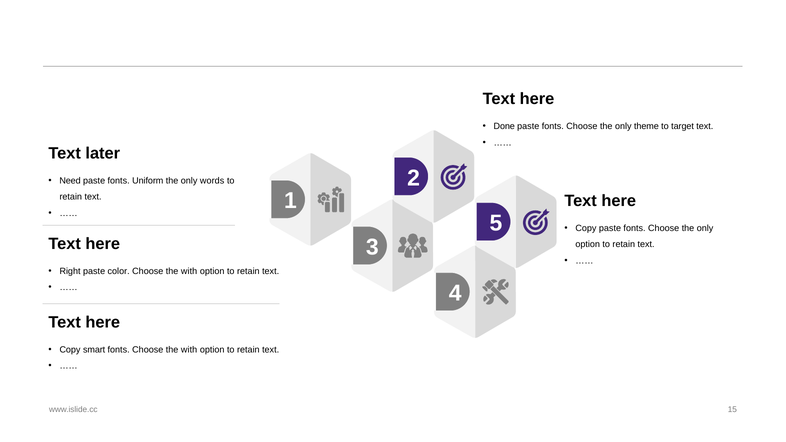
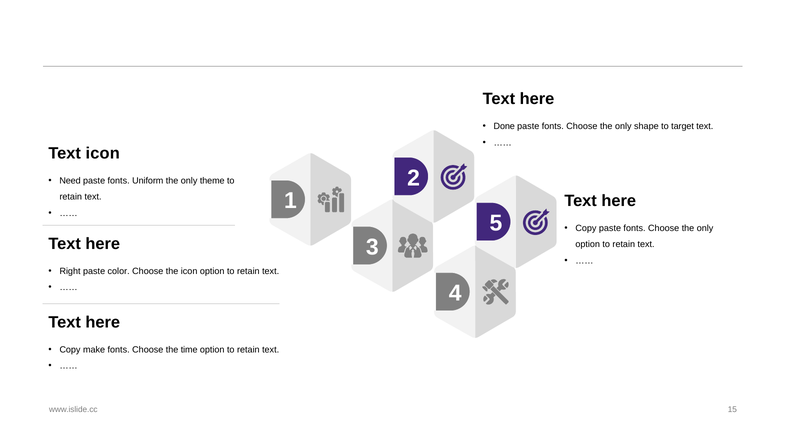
theme: theme -> shape (646, 126)
Text later: later -> icon (103, 153)
words: words -> theme (212, 181)
with: with -> icon (189, 271)
smart: smart -> make (94, 350)
fonts Choose the with: with -> time (189, 350)
